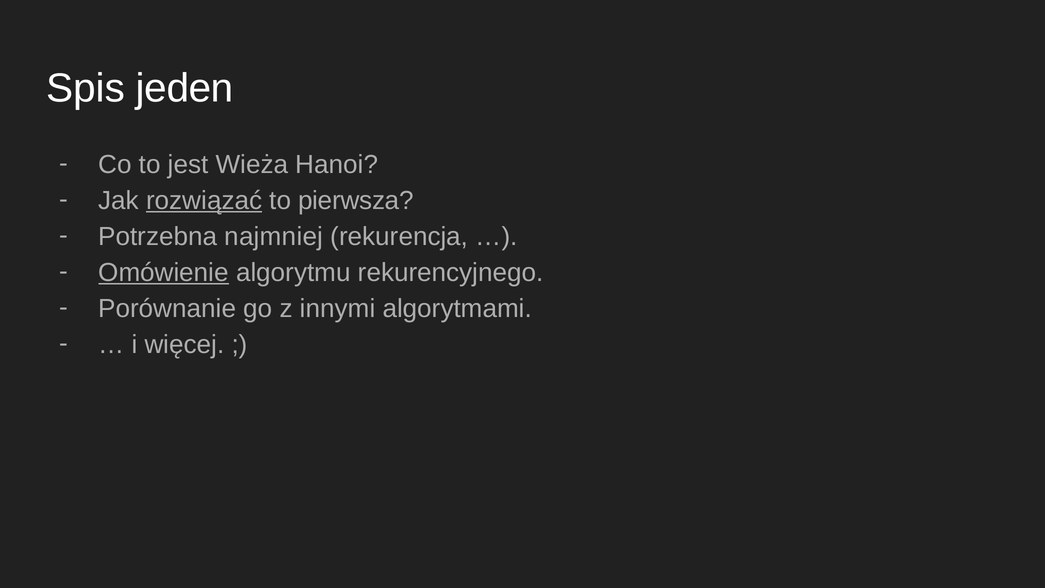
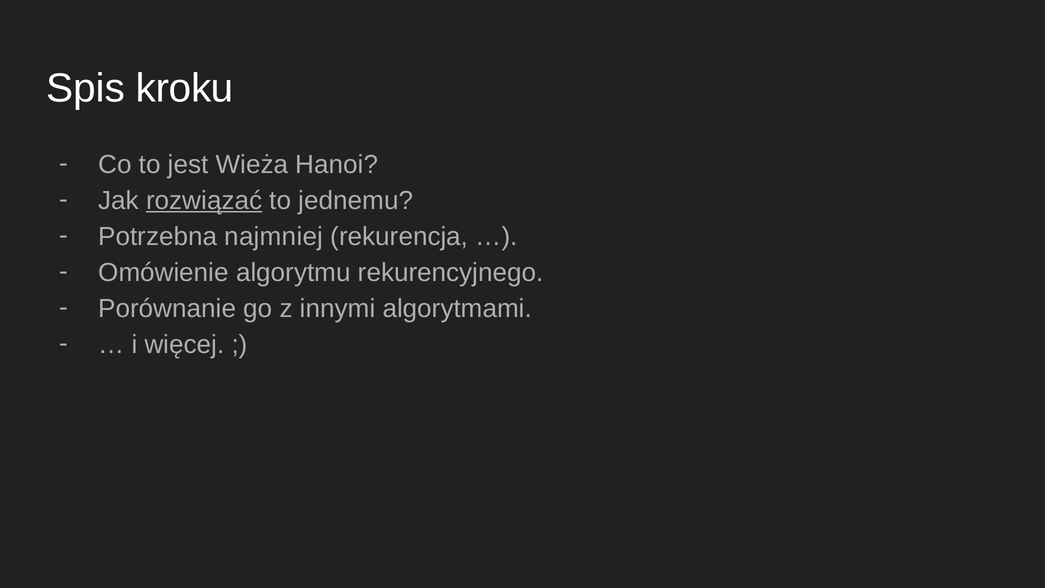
jeden: jeden -> kroku (185, 89)
pierwsza: pierwsza -> jednemu (356, 200)
Omówienie underline: present -> none (164, 272)
